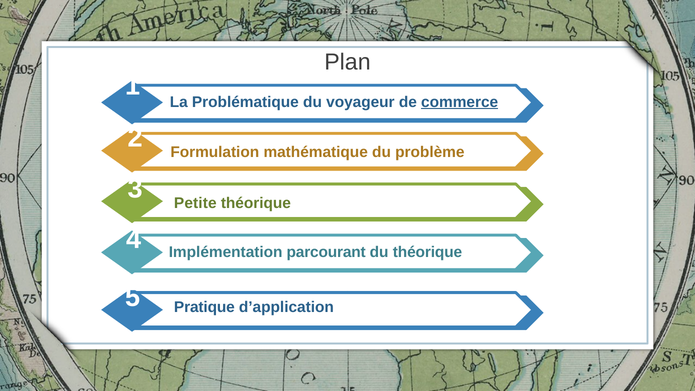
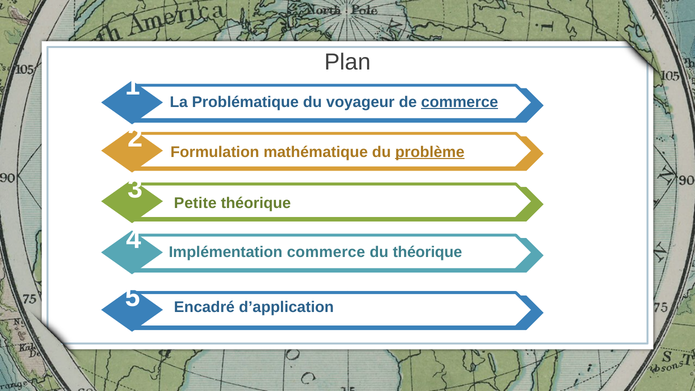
problème underline: none -> present (430, 152)
Implémentation parcourant: parcourant -> commerce (326, 252)
Pratique: Pratique -> Encadré (204, 307)
